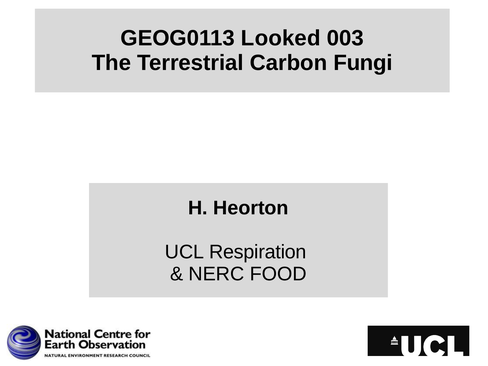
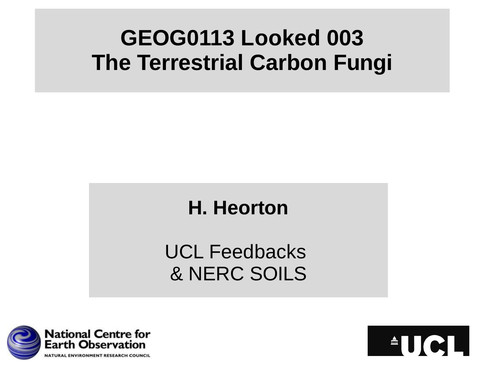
Respiration: Respiration -> Feedbacks (258, 252)
FOOD: FOOD -> SOILS (278, 274)
